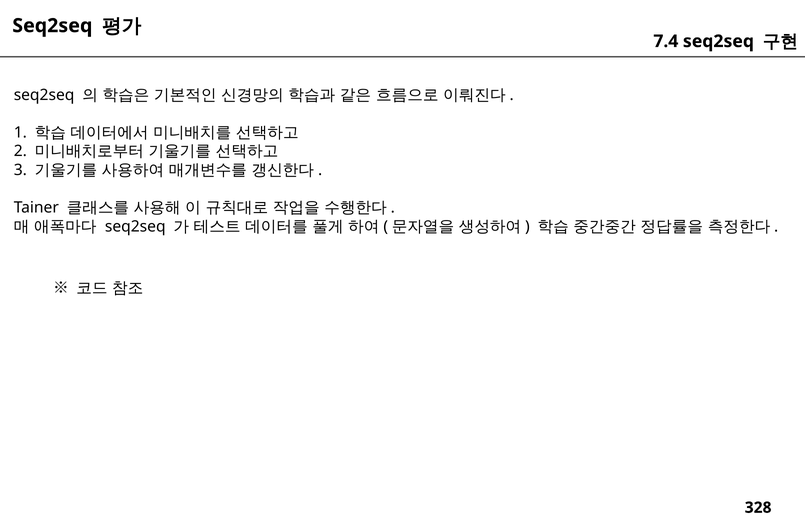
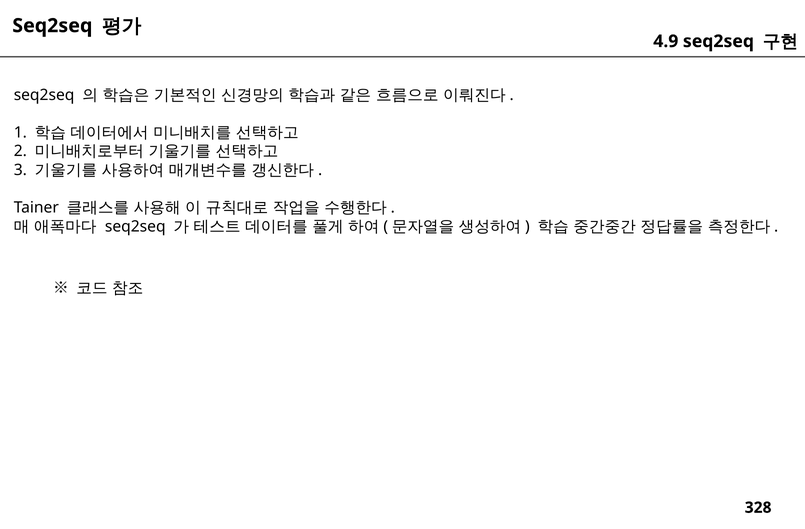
7.4: 7.4 -> 4.9 (666, 41)
